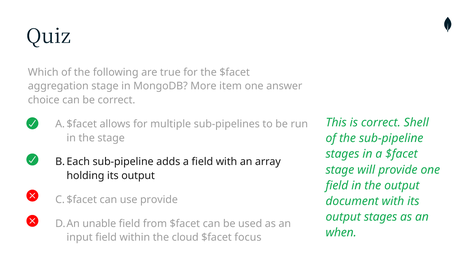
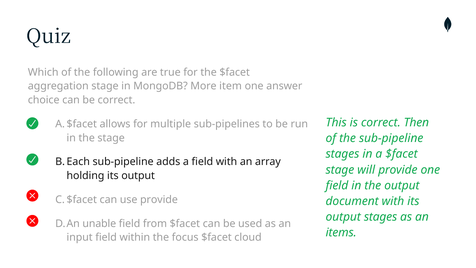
Shell: Shell -> Then (416, 123)
when: when -> items (341, 232)
cloud: cloud -> focus (185, 237)
focus: focus -> cloud (248, 237)
